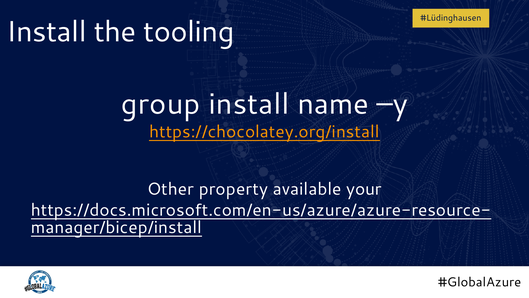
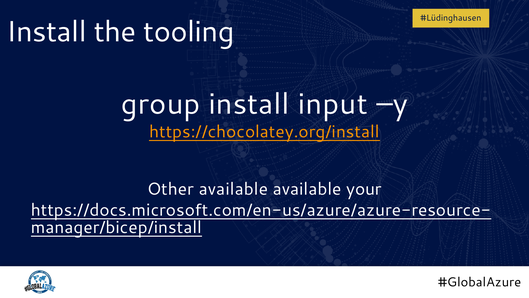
name: name -> input (333, 104)
Other property: property -> available (233, 189)
